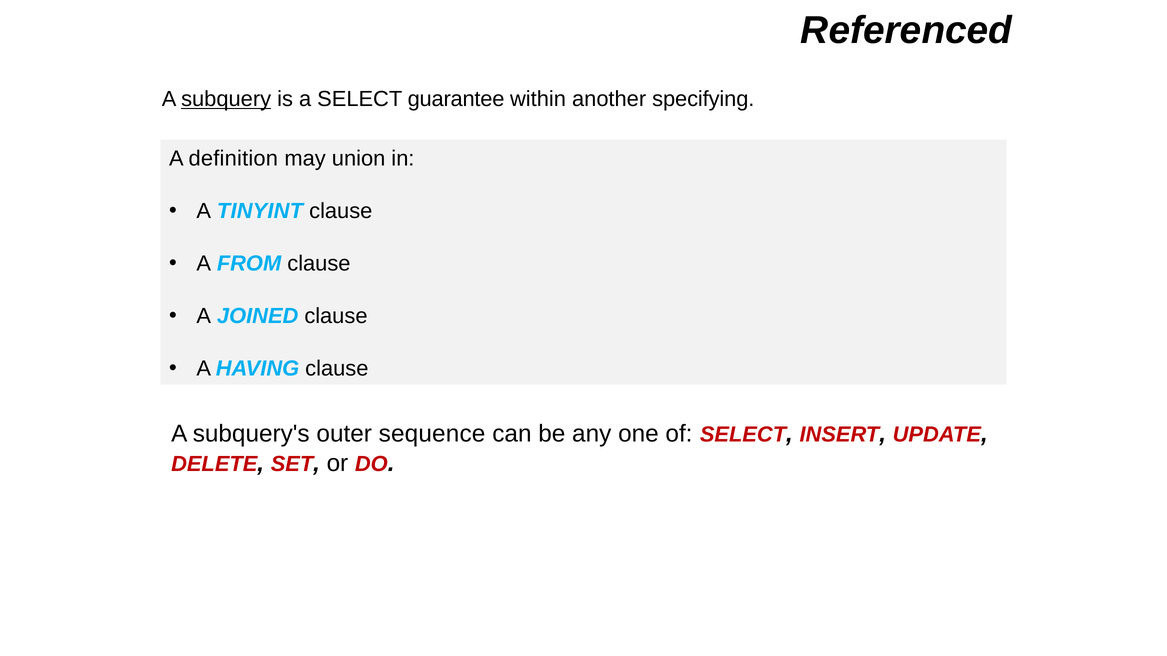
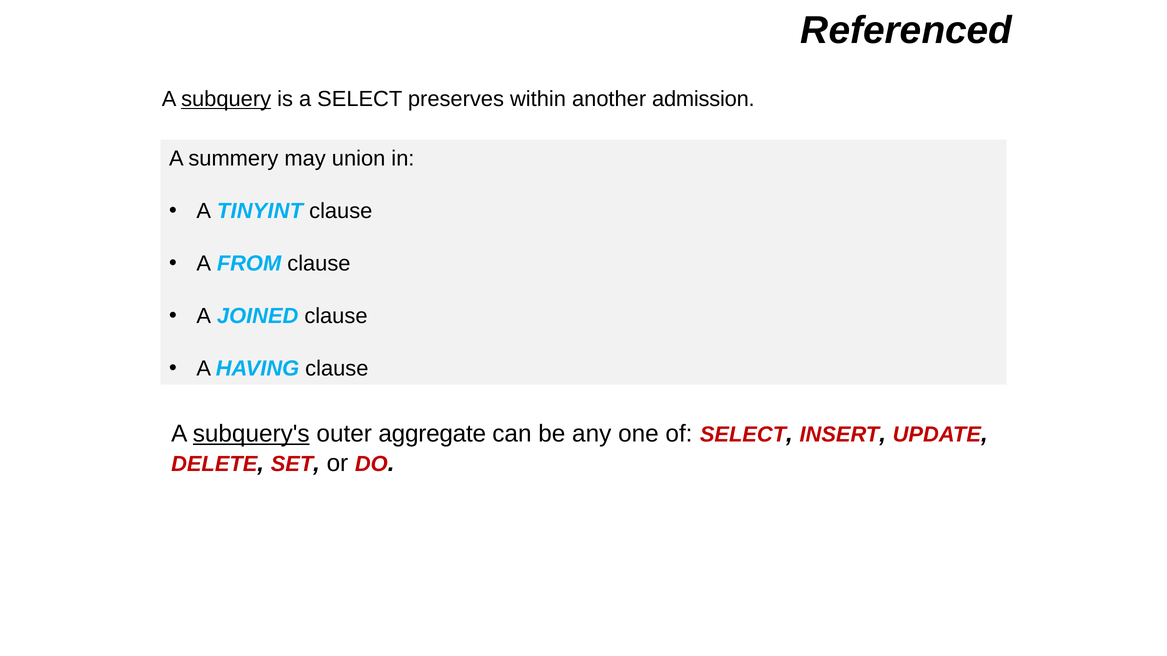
guarantee: guarantee -> preserves (456, 99)
specifying: specifying -> admission (703, 99)
definition: definition -> summery (233, 159)
subquery's underline: none -> present (251, 434)
sequence: sequence -> aggregate (432, 434)
